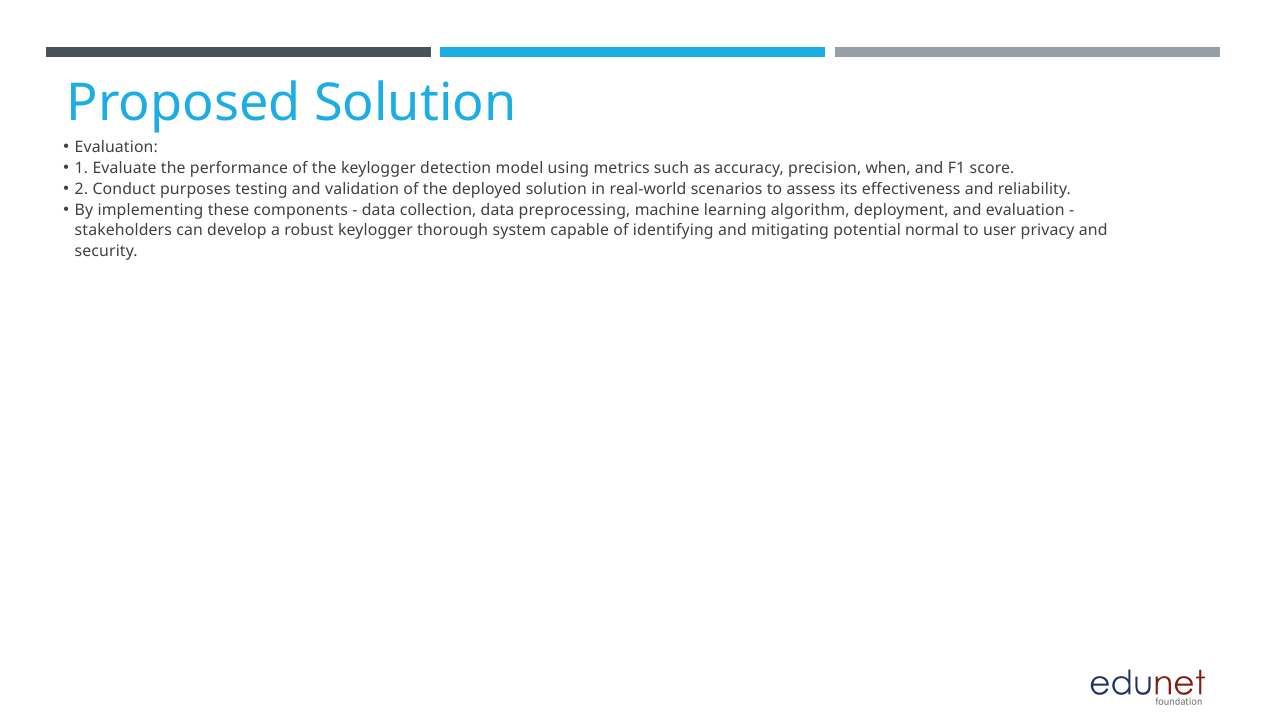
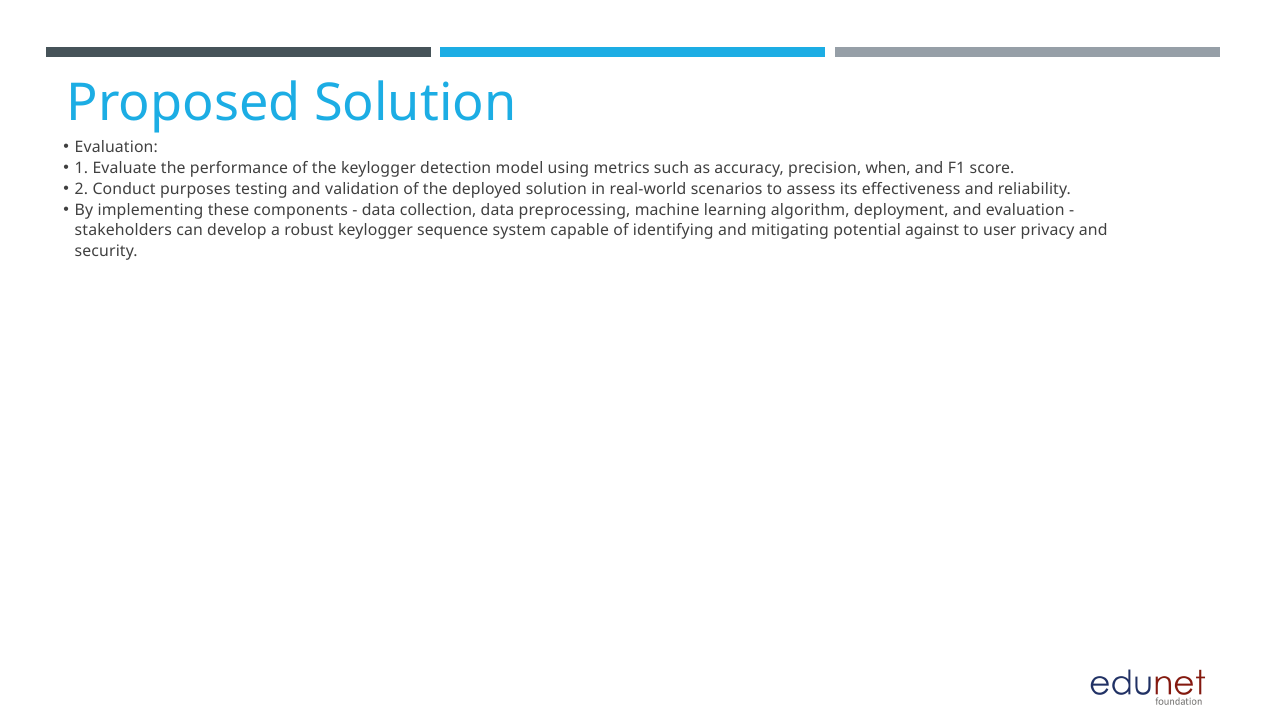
thorough: thorough -> sequence (453, 231)
normal: normal -> against (932, 231)
